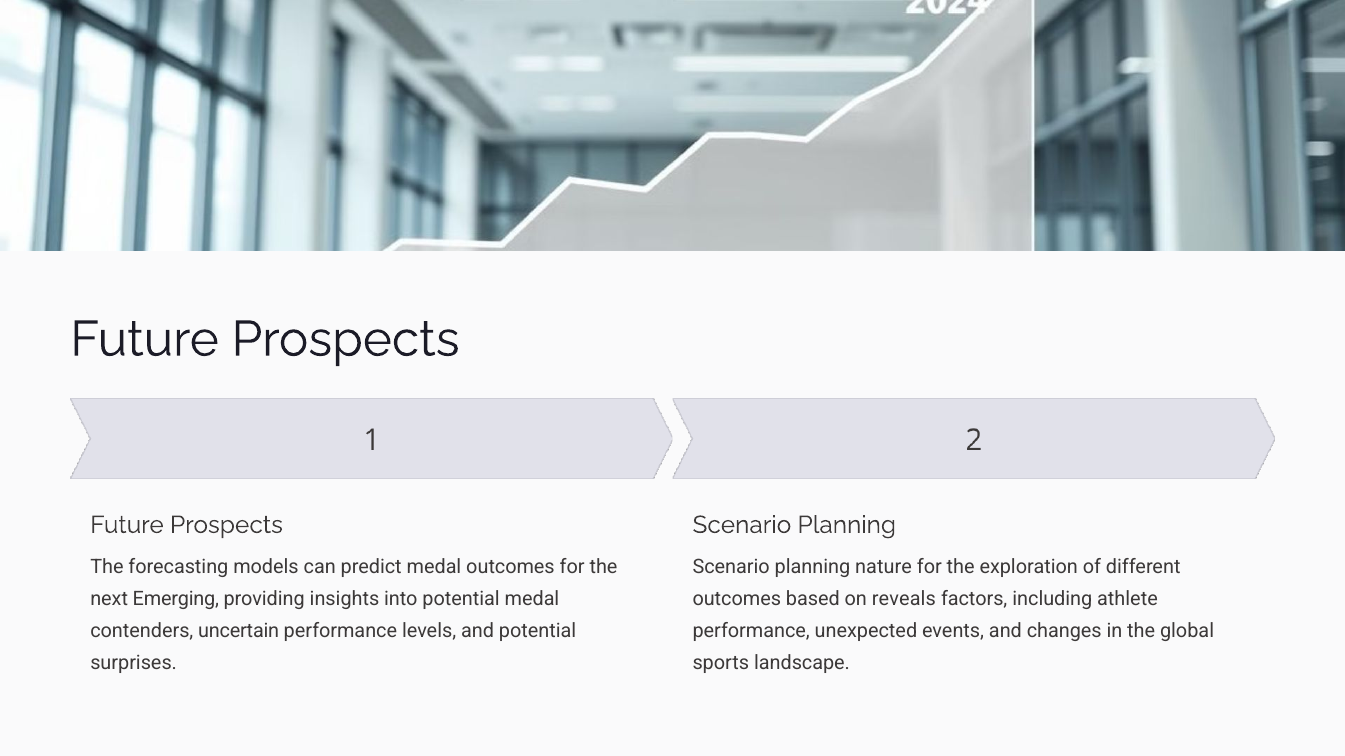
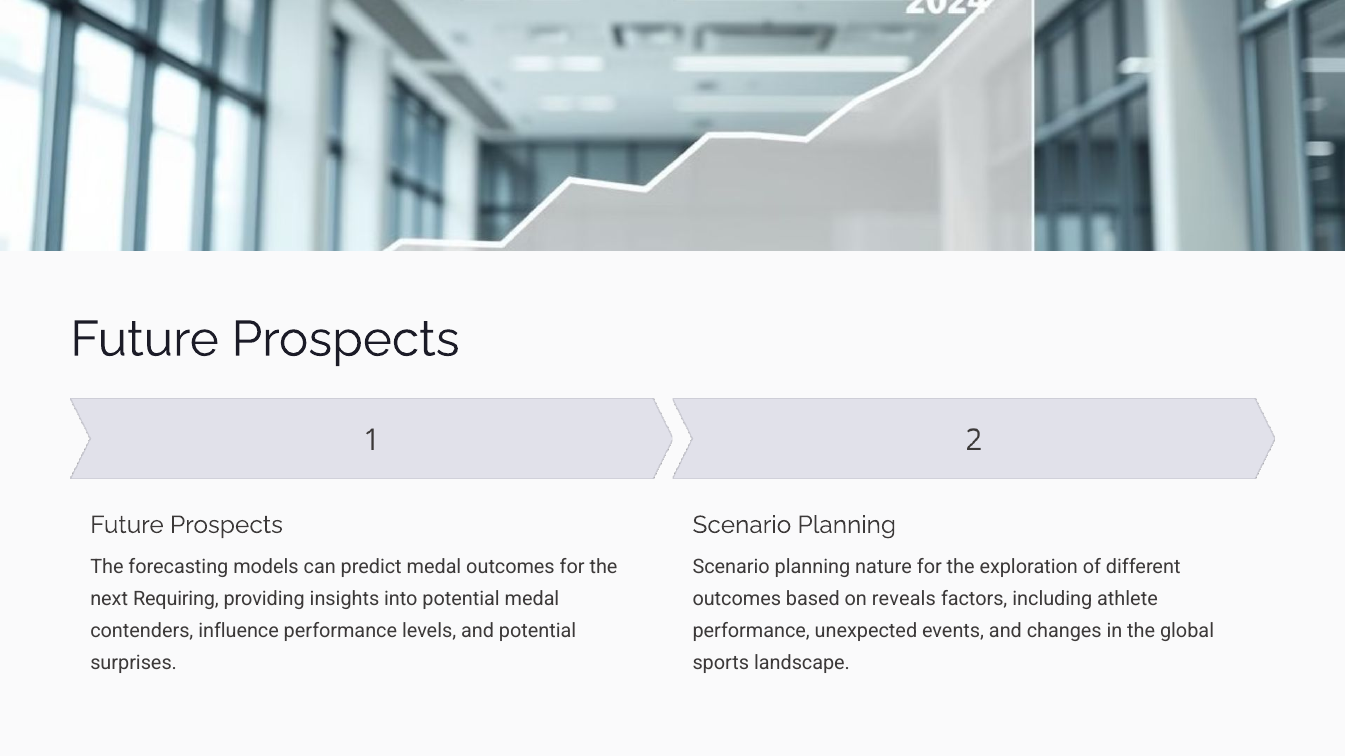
Emerging: Emerging -> Requiring (176, 599)
uncertain: uncertain -> influence (239, 631)
